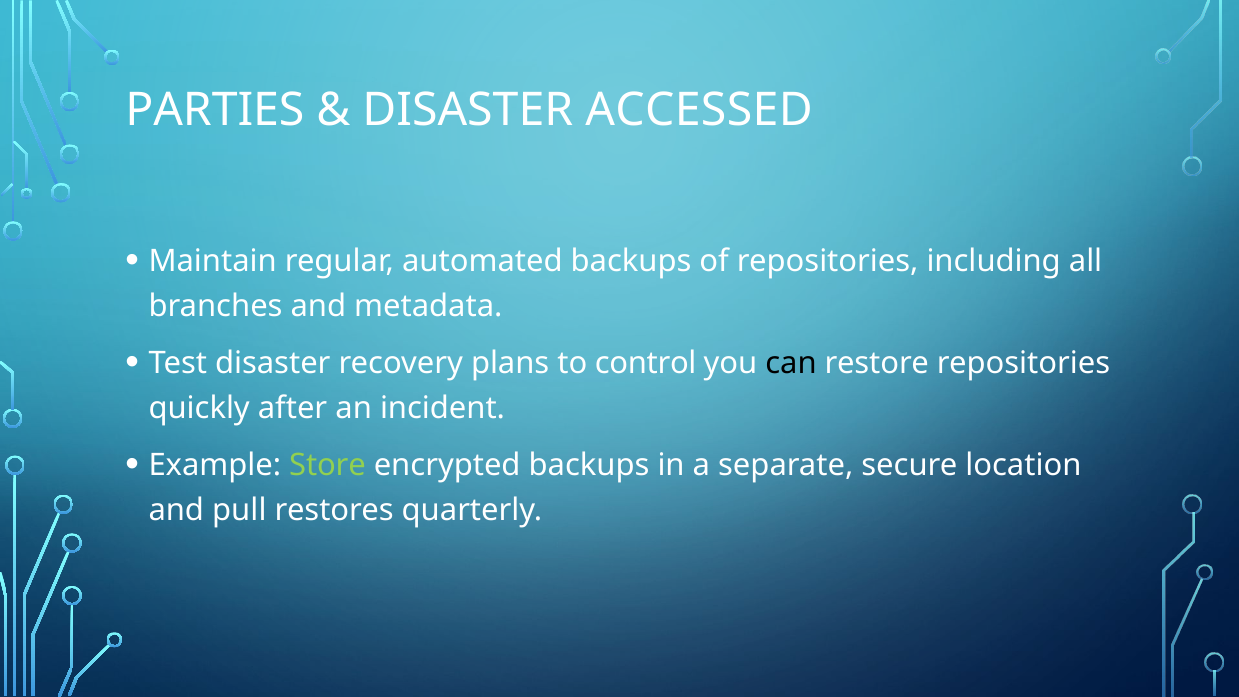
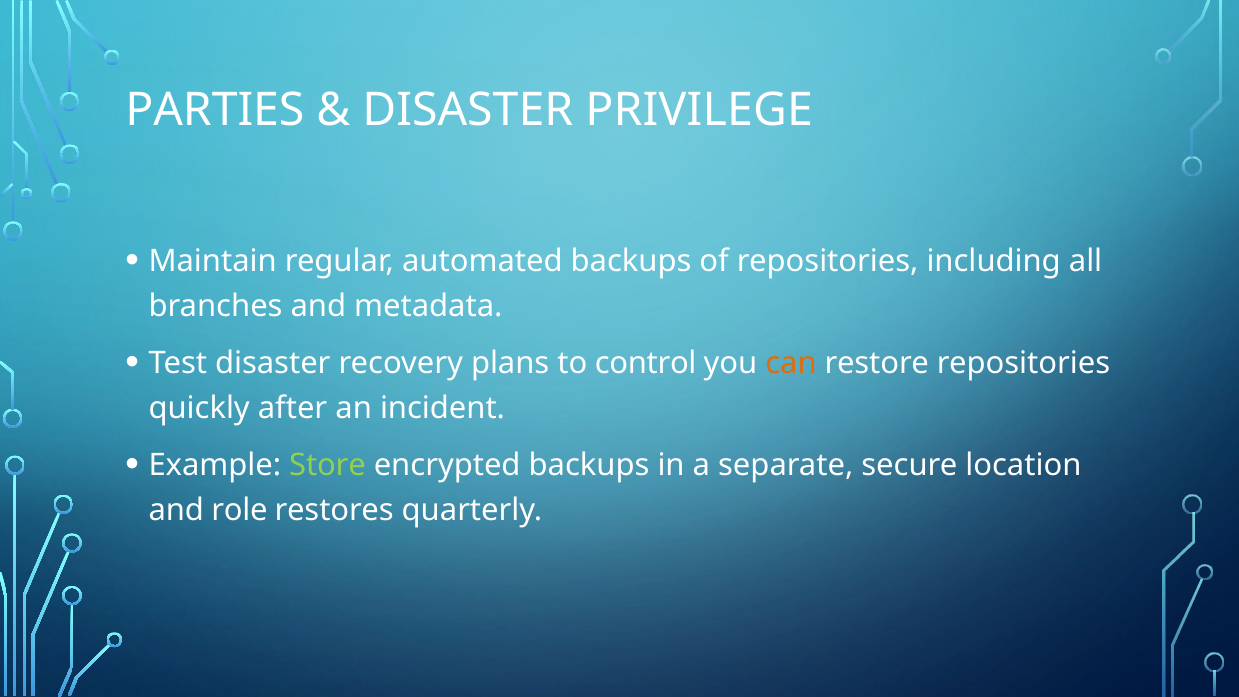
ACCESSED: ACCESSED -> PRIVILEGE (699, 110)
can colour: black -> orange (791, 364)
pull: pull -> role (240, 510)
